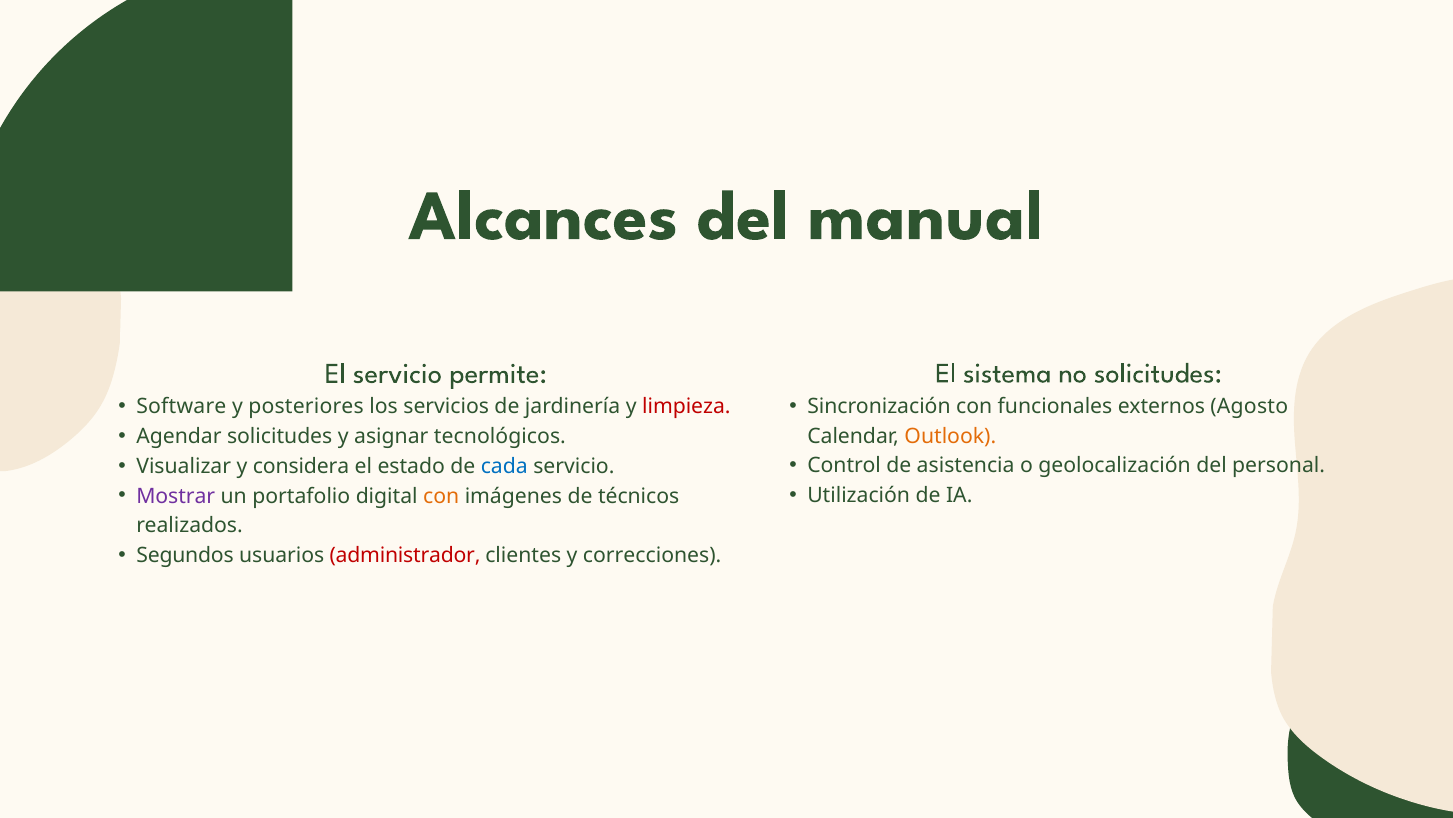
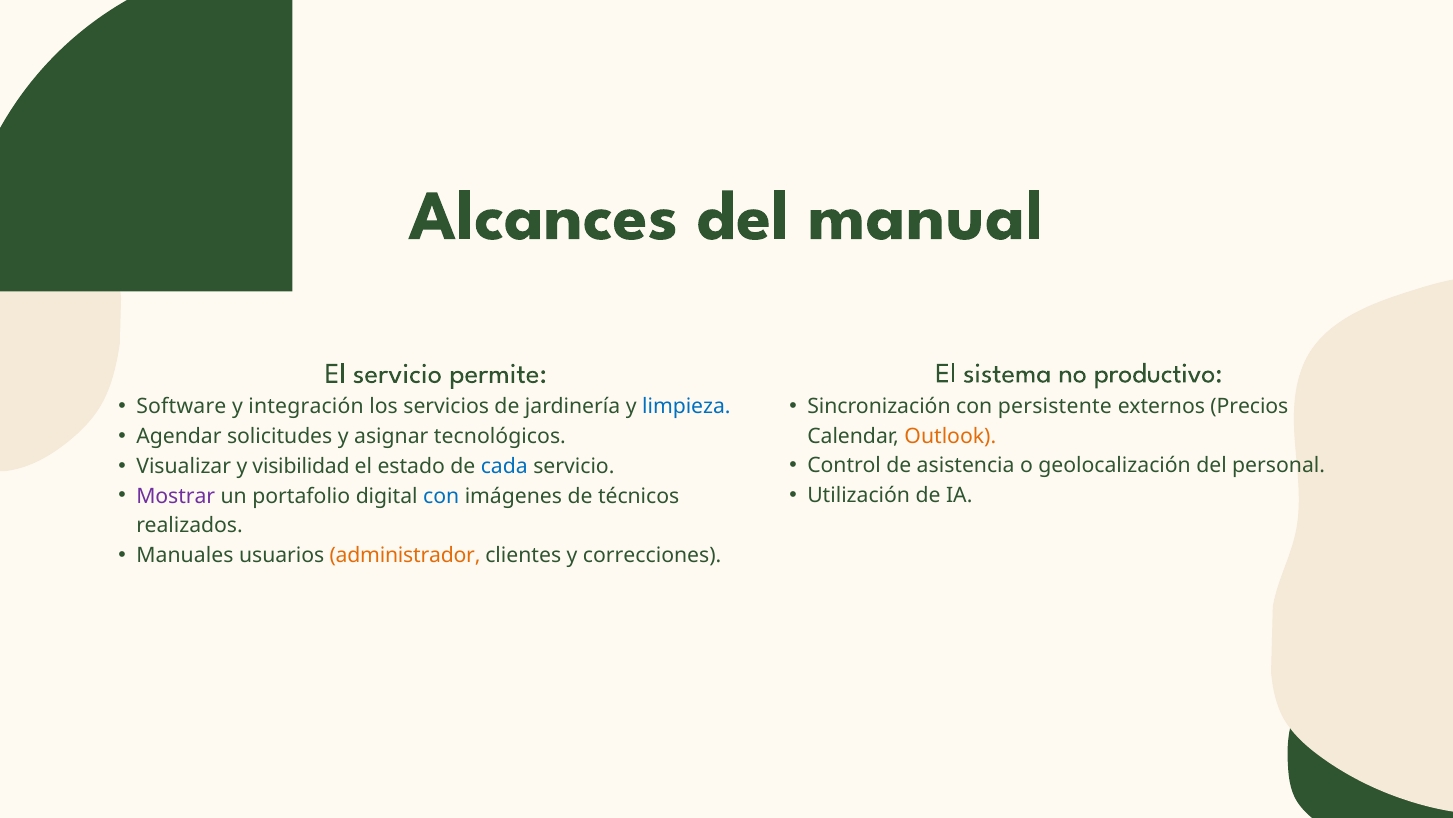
no solicitudes: solicitudes -> productivo (1158, 373)
funcionales: funcionales -> persistente (1055, 406)
Agosto: Agosto -> Precios (1249, 406)
posteriores: posteriores -> integración (306, 407)
limpieza colour: red -> blue (686, 407)
considera: considera -> visibilidad (301, 466)
con colour: orange -> blue (441, 496)
Segundos: Segundos -> Manuales (185, 555)
administrador colour: red -> orange (405, 555)
